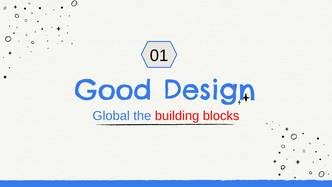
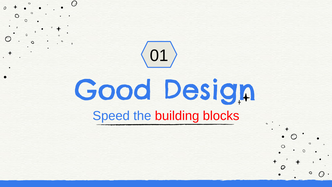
Global: Global -> Speed (111, 116)
